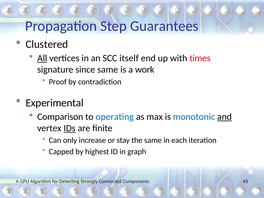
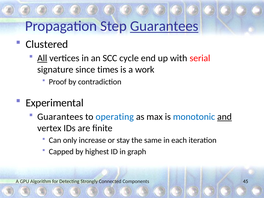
Guarantees underline: none -> present (164, 26)
itself: itself -> cycle (129, 58)
times: times -> serial (200, 58)
since same: same -> times (108, 70)
Comparison: Comparison -> Guarantees (60, 117)
IDs underline: present -> none (70, 128)
